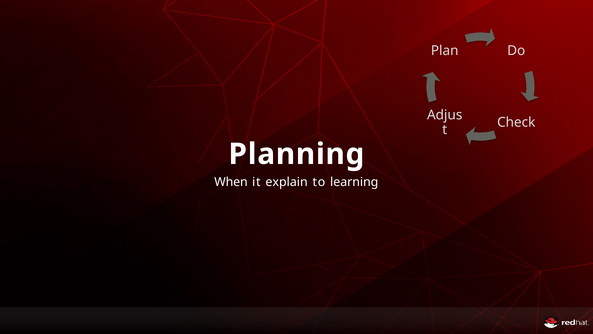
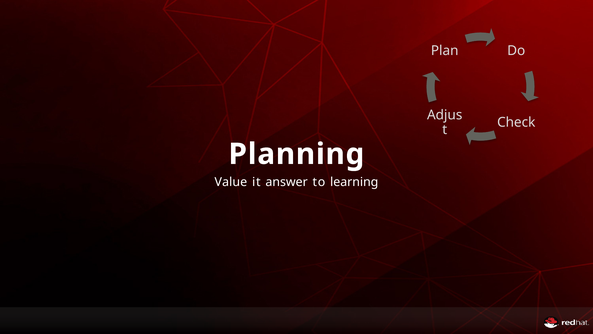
When: When -> Value (231, 182)
explain: explain -> answer (287, 182)
